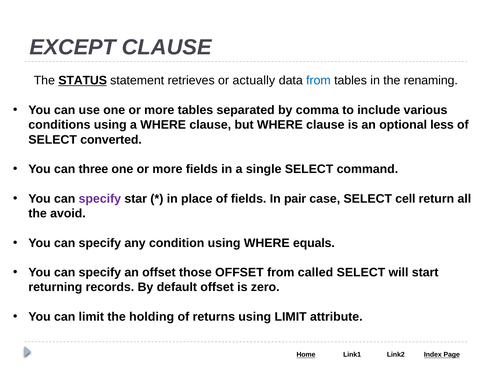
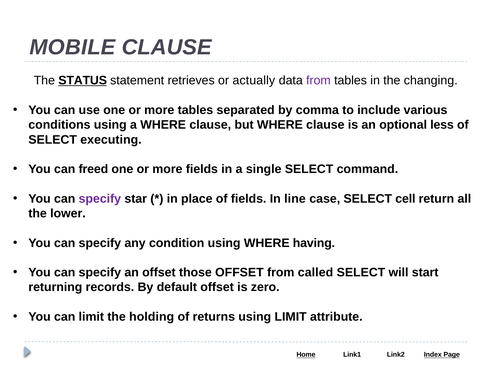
EXCEPT: EXCEPT -> MOBILE (72, 47)
from colour: blue -> purple (318, 80)
renaming: renaming -> changing (431, 80)
converted: converted -> executing (111, 140)
three: three -> freed (93, 169)
pair: pair -> line (295, 199)
avoid: avoid -> lower (68, 213)
equals: equals -> having (314, 243)
